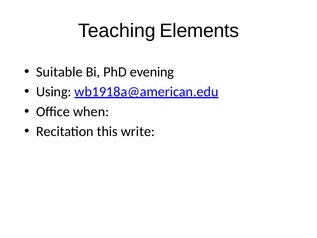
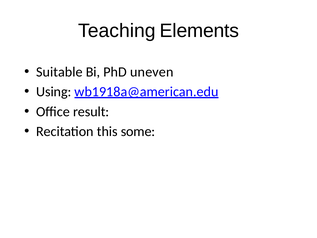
evening: evening -> uneven (152, 72)
when: when -> result (91, 112)
write: write -> some (138, 131)
